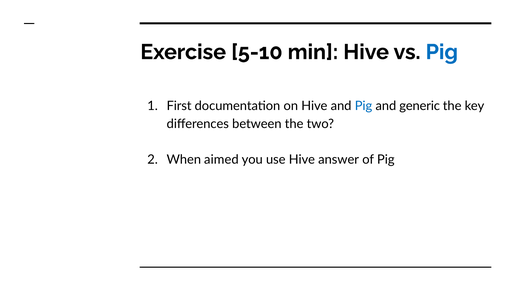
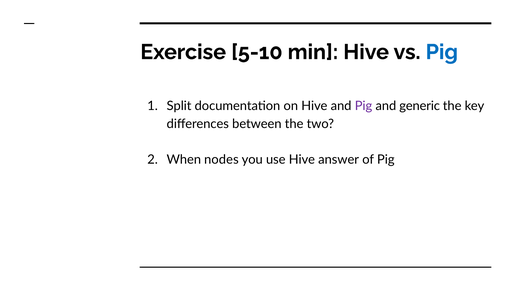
First: First -> Split (179, 106)
Pig colour: blue -> purple (363, 106)
aimed: aimed -> nodes (221, 159)
